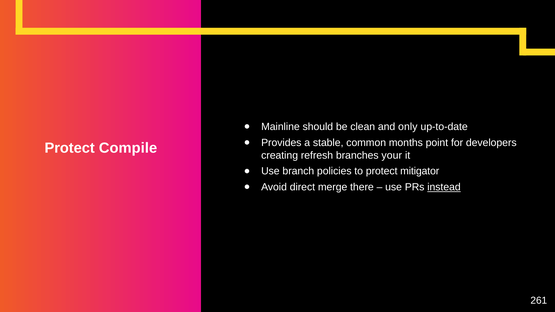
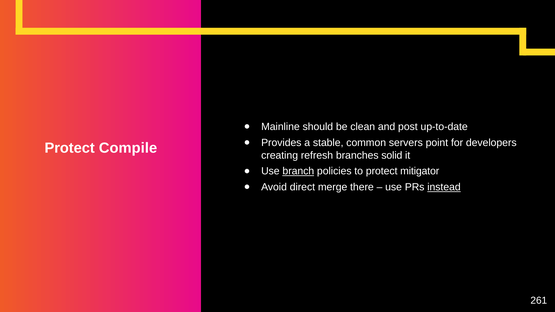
only: only -> post (408, 127)
months: months -> servers (406, 143)
your: your -> solid (392, 155)
branch underline: none -> present (298, 171)
